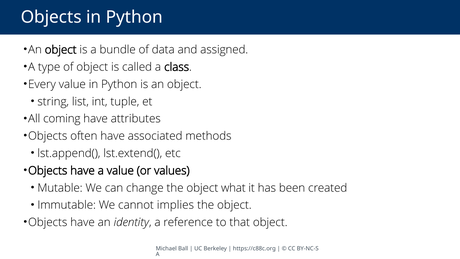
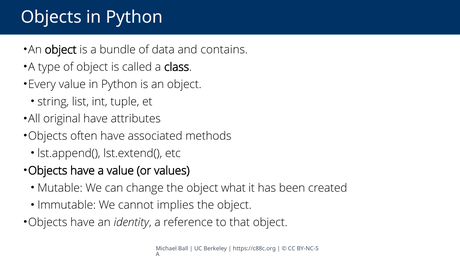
assigned: assigned -> contains (224, 50)
coming: coming -> original (62, 119)
